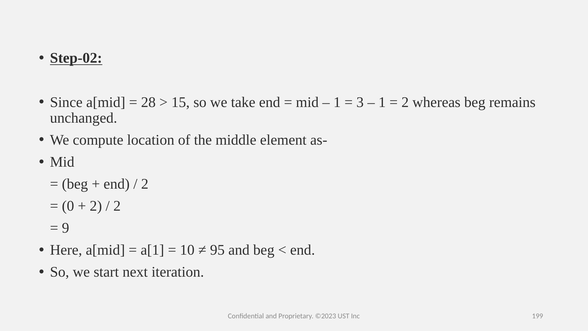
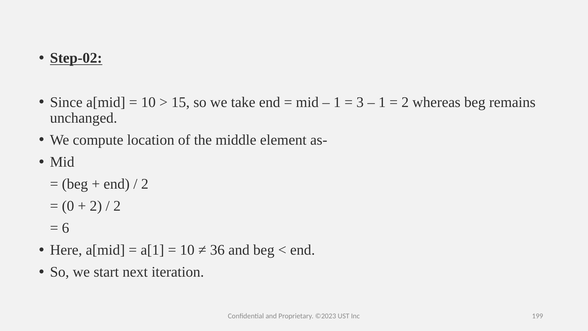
28: 28 -> 10 (148, 102)
9: 9 -> 6 (66, 228)
95: 95 -> 36 (217, 250)
